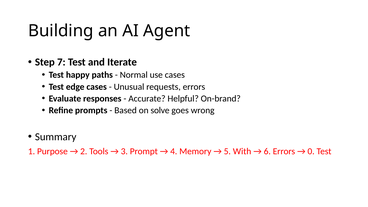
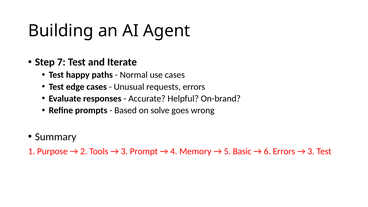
With: With -> Basic (242, 151)
0: 0 -> 3 (311, 151)
